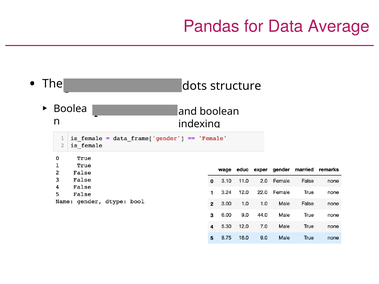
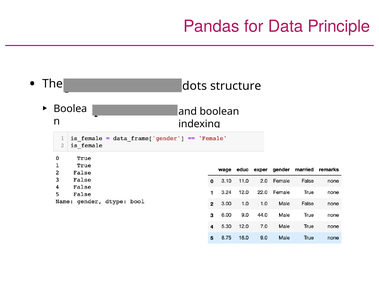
Average: Average -> Principle (339, 27)
